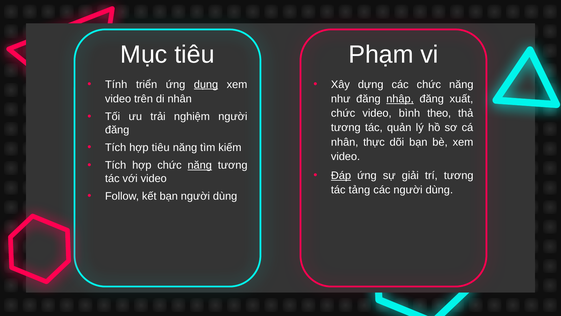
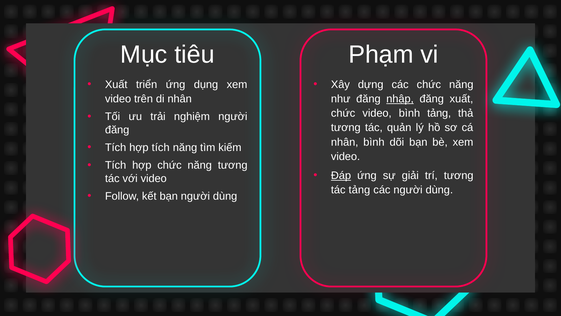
Tính: Tính -> Xuất (116, 84)
dụng underline: present -> none (206, 84)
bình theo: theo -> tảng (439, 113)
nhân thực: thực -> bình (374, 142)
hợp tiêu: tiêu -> tích (161, 147)
năng underline: present -> none (200, 165)
